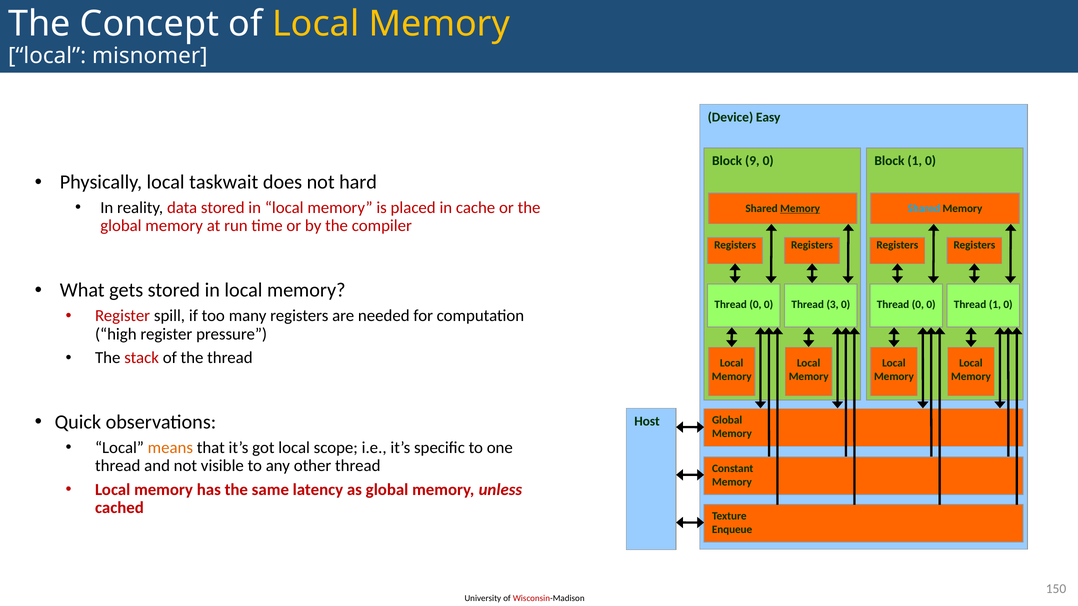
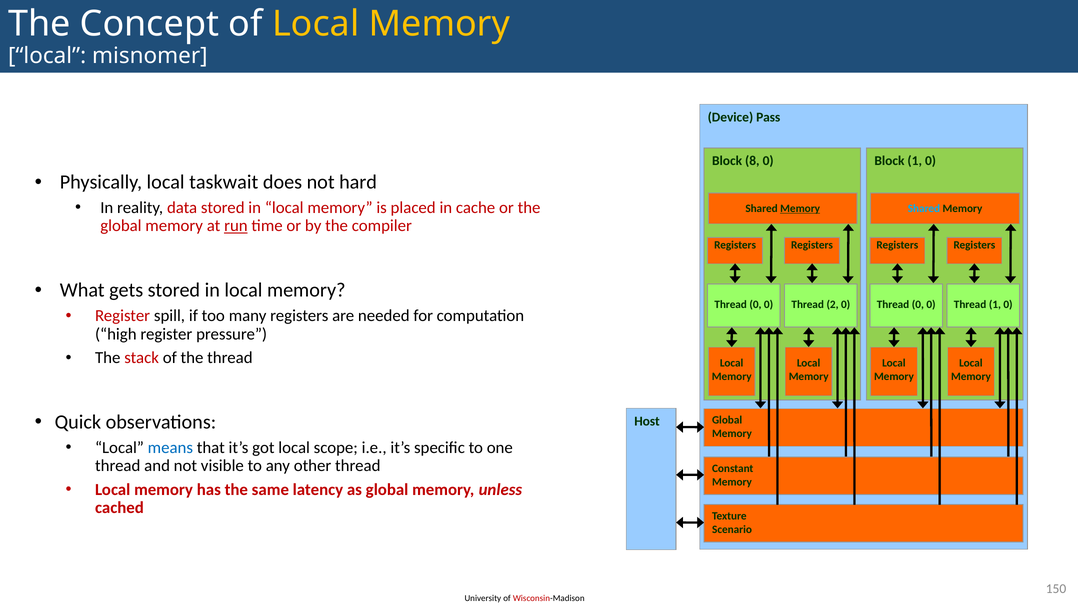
Easy: Easy -> Pass (768, 117)
9: 9 -> 8 (752, 161)
run underline: none -> present (236, 226)
3: 3 -> 2 (833, 305)
means colour: orange -> blue (170, 448)
Enqueue: Enqueue -> Scenario (732, 530)
